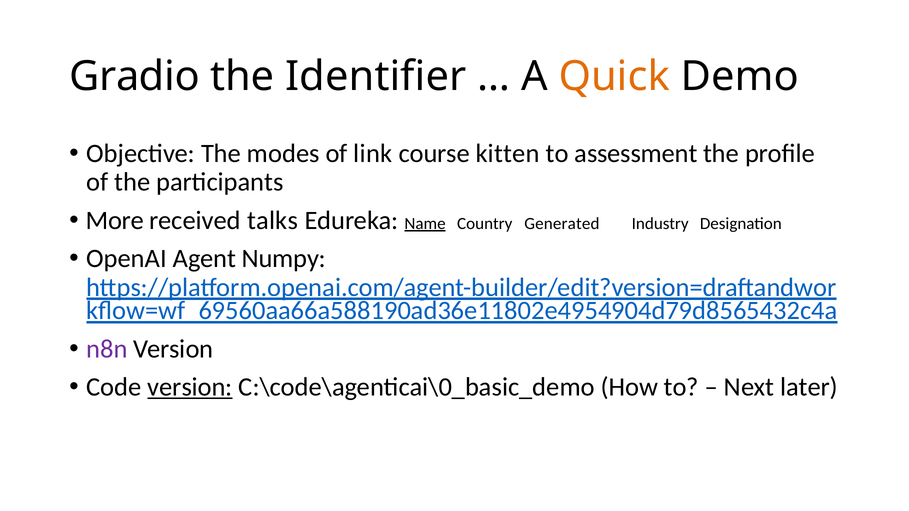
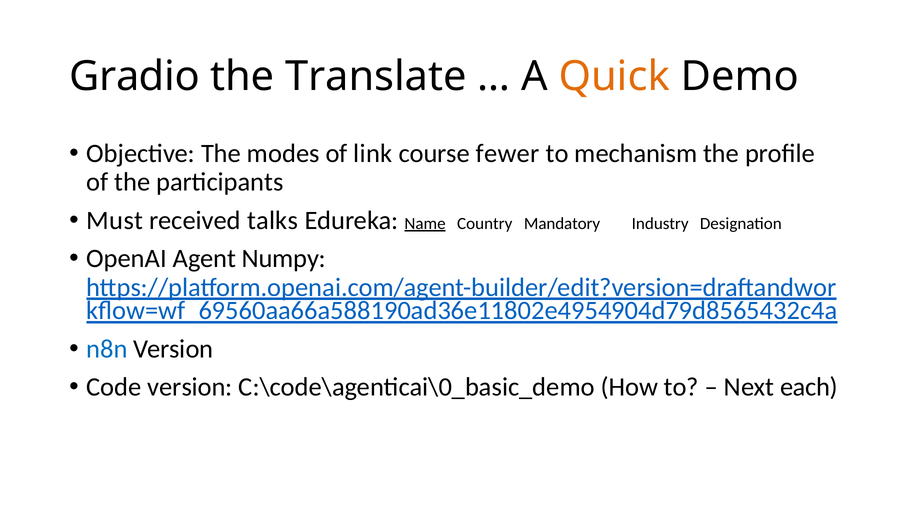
Identifier: Identifier -> Translate (376, 76)
kitten: kitten -> fewer (508, 154)
assessment: assessment -> mechanism (636, 154)
More: More -> Must (115, 220)
Generated: Generated -> Mandatory (562, 224)
n8n colour: purple -> blue (107, 349)
version underline: present -> none (190, 387)
later: later -> each (809, 387)
